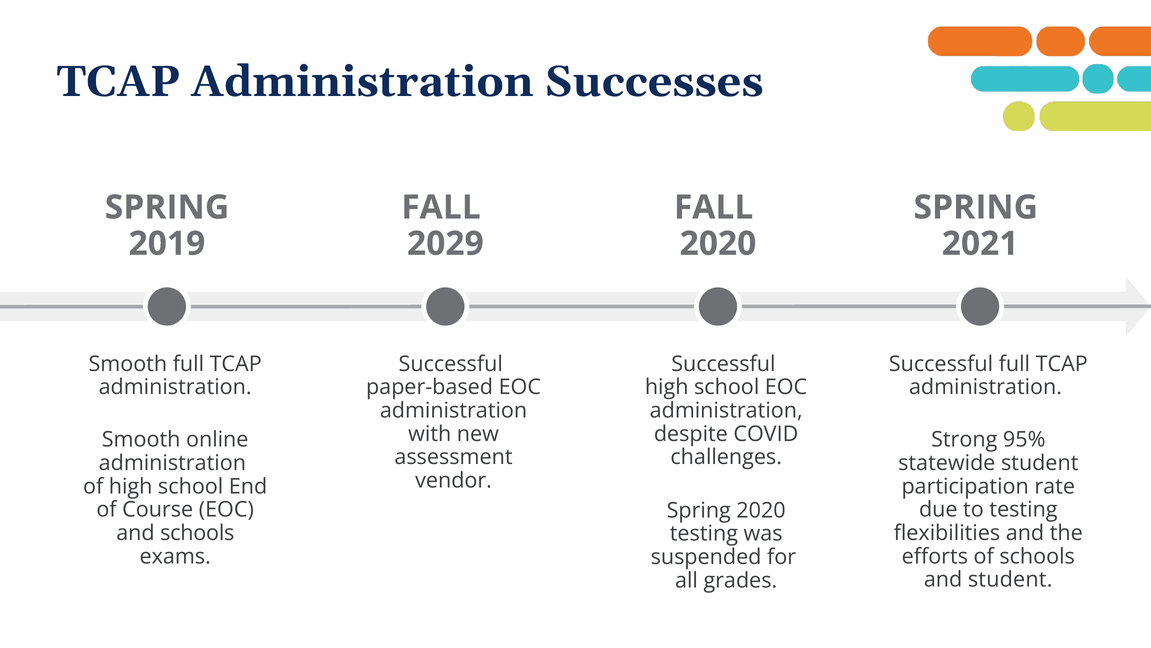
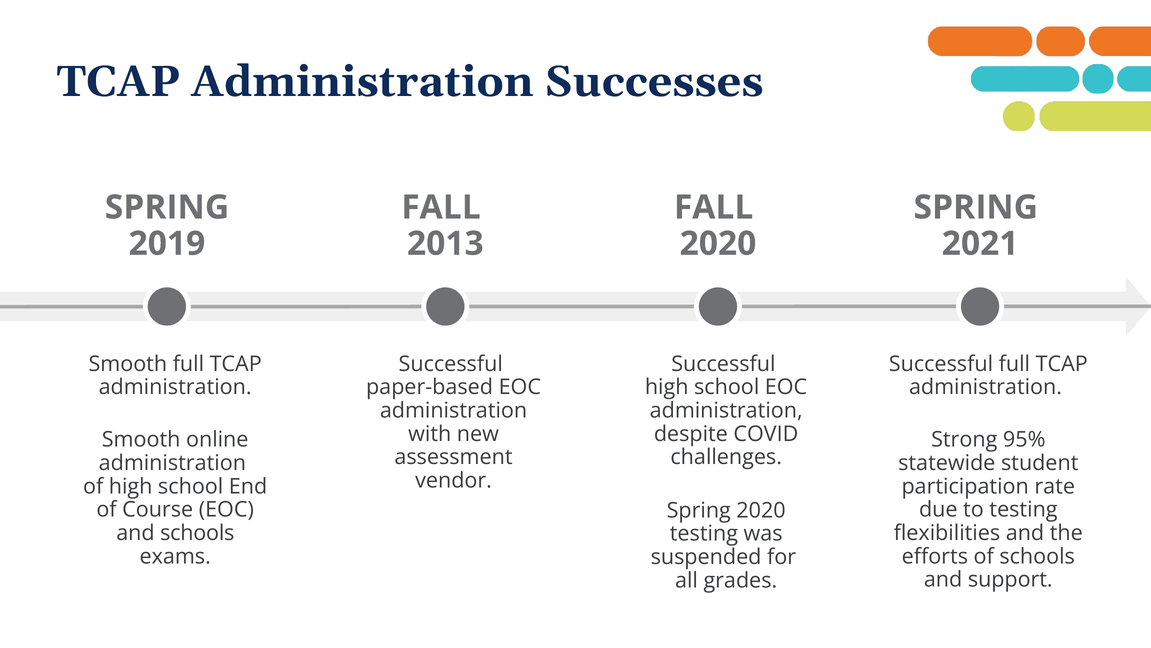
2029: 2029 -> 2013 (445, 244)
and student: student -> support (1010, 579)
